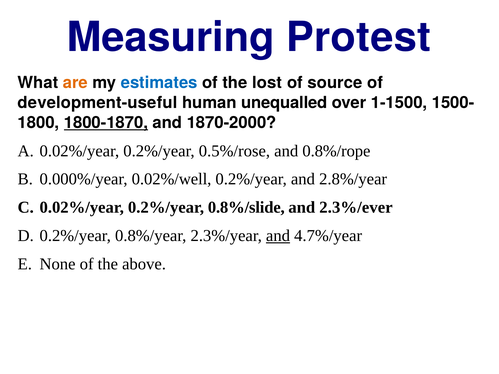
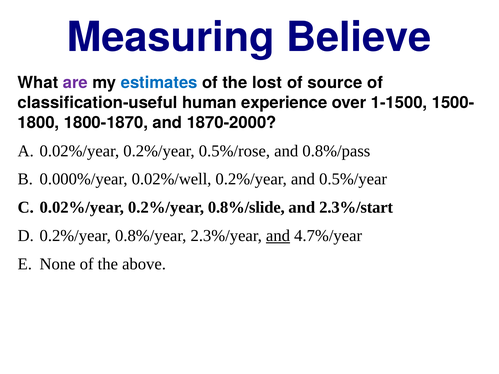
Protest: Protest -> Believe (359, 37)
are colour: orange -> purple (75, 83)
development-useful: development-useful -> classification-useful (98, 103)
unequalled: unequalled -> experience (284, 103)
1800-1870 underline: present -> none (106, 123)
0.8%/rope: 0.8%/rope -> 0.8%/pass (336, 151)
2.8%/year: 2.8%/year -> 0.5%/year (353, 179)
2.3%/ever: 2.3%/ever -> 2.3%/start (356, 208)
